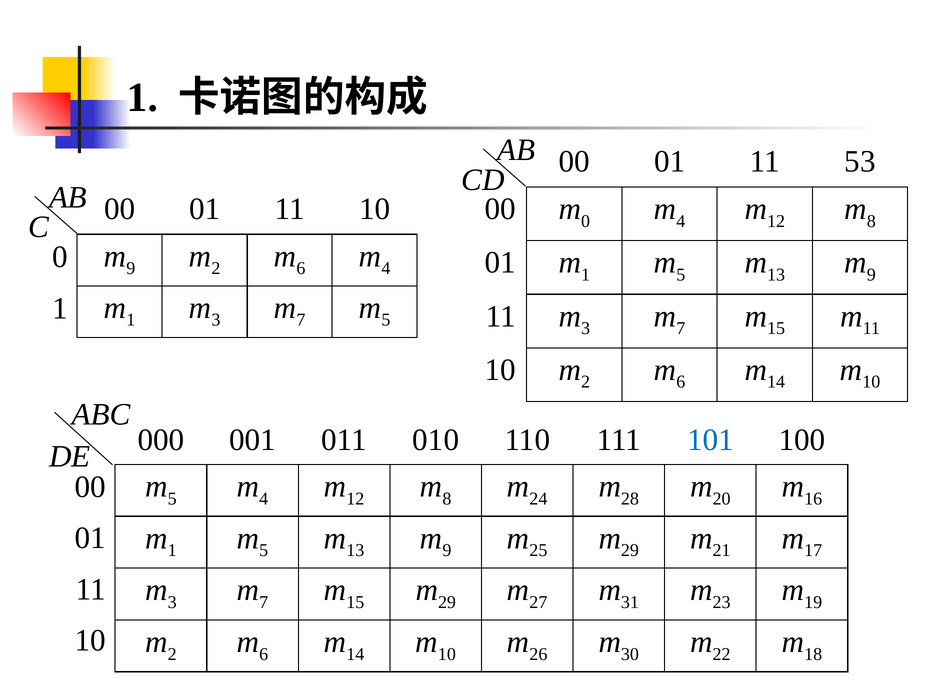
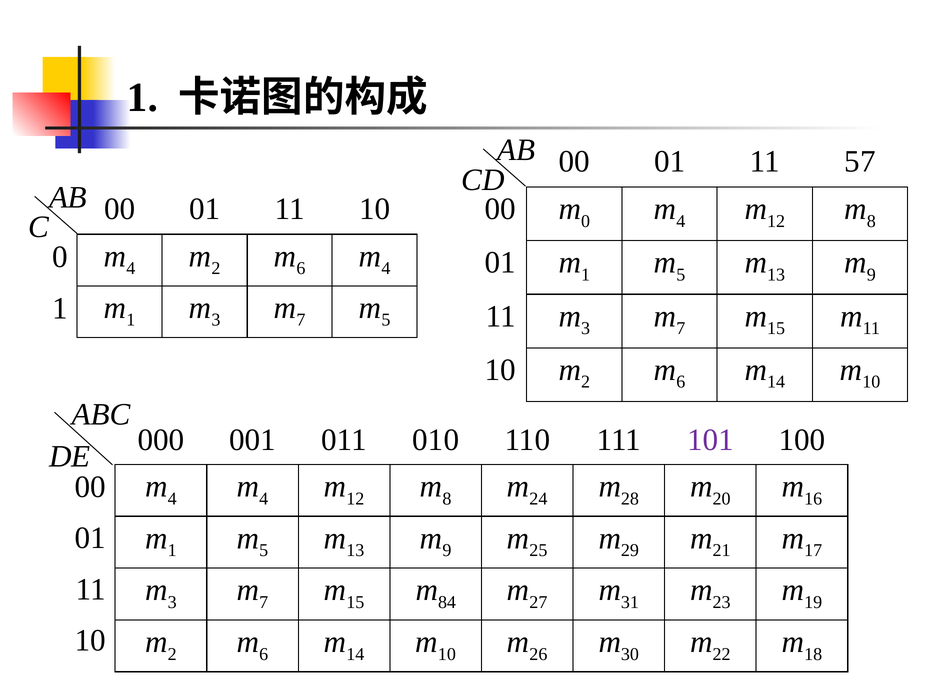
53: 53 -> 57 (860, 162)
9: 9 -> 4 (131, 269)
101 colour: blue -> purple (710, 440)
5: 5 -> 4 (172, 499)
29: 29 -> 84 (447, 603)
